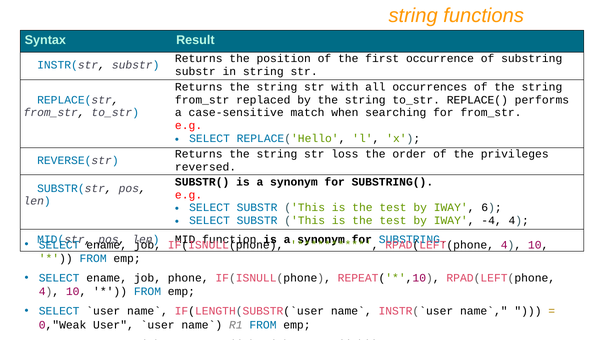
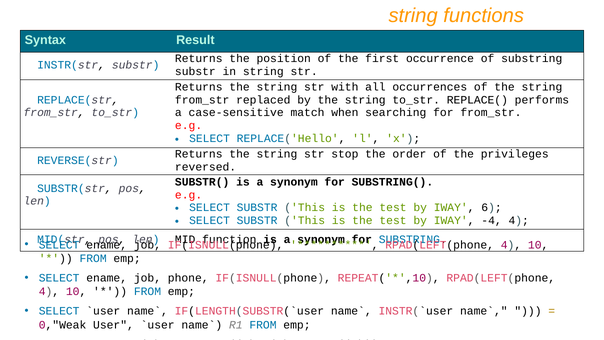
loss: loss -> stop (345, 154)
